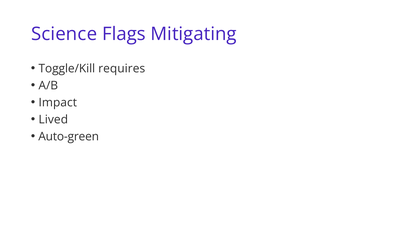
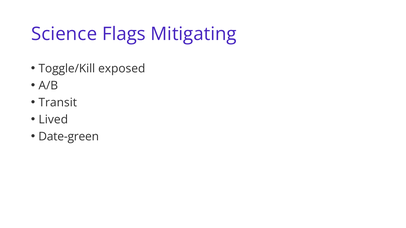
requires: requires -> exposed (122, 69)
Impact: Impact -> Transit (58, 103)
Auto-green: Auto-green -> Date-green (69, 137)
